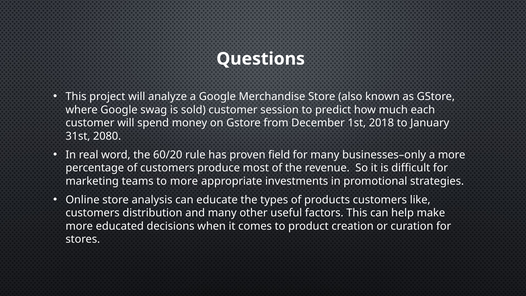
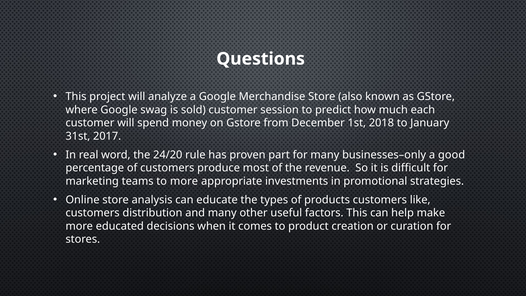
2080: 2080 -> 2017 (107, 136)
60/20: 60/20 -> 24/20 (168, 155)
field: field -> part (279, 155)
a more: more -> good (452, 155)
